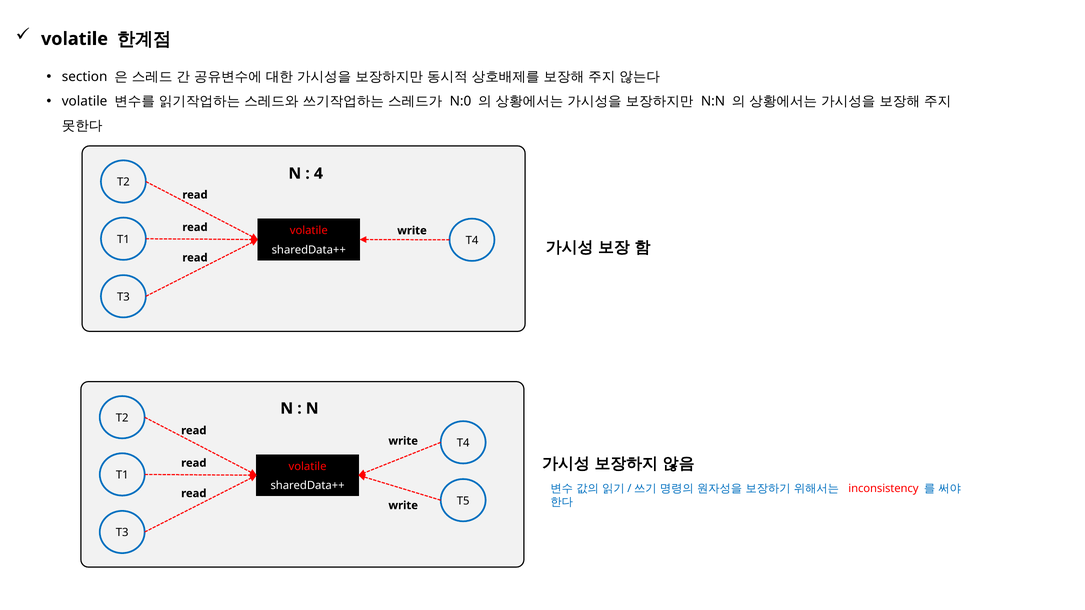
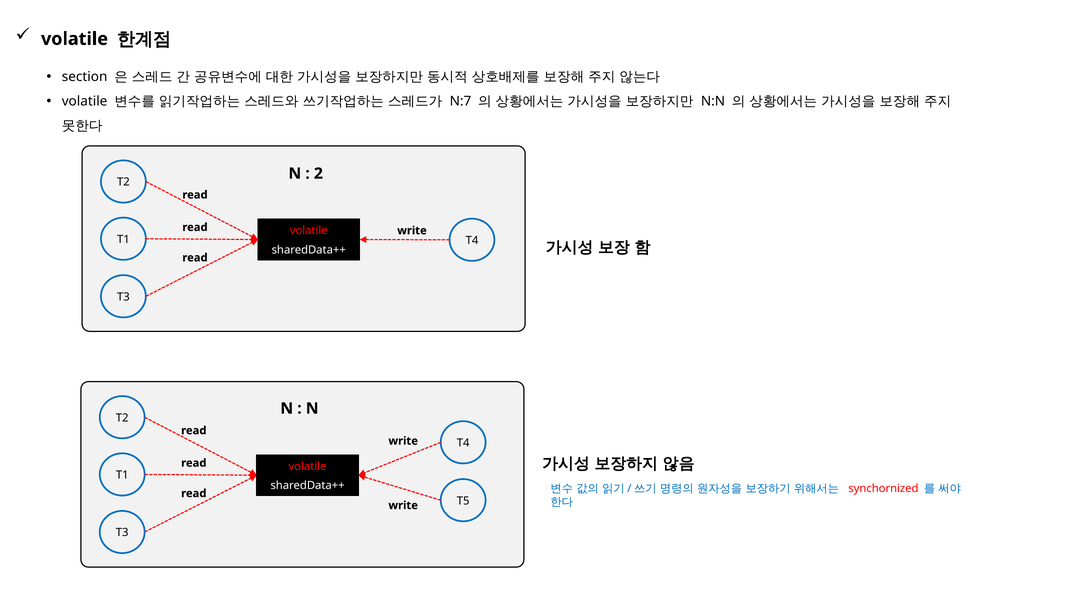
N:0: N:0 -> N:7 (460, 101)
4: 4 -> 2 (318, 174)
inconsistency: inconsistency -> synchornized (883, 489)
